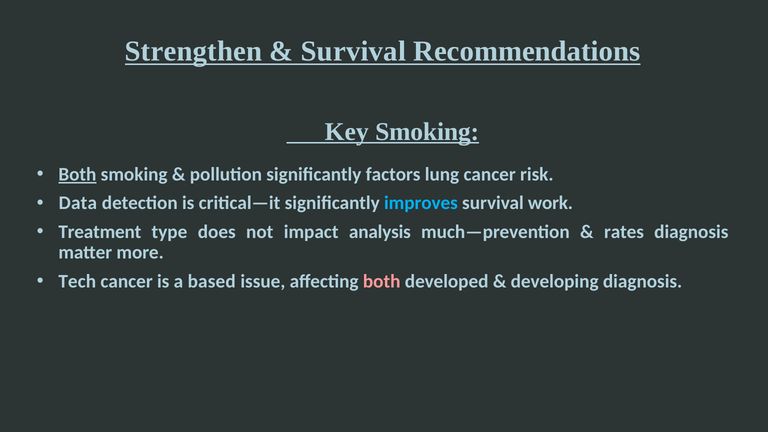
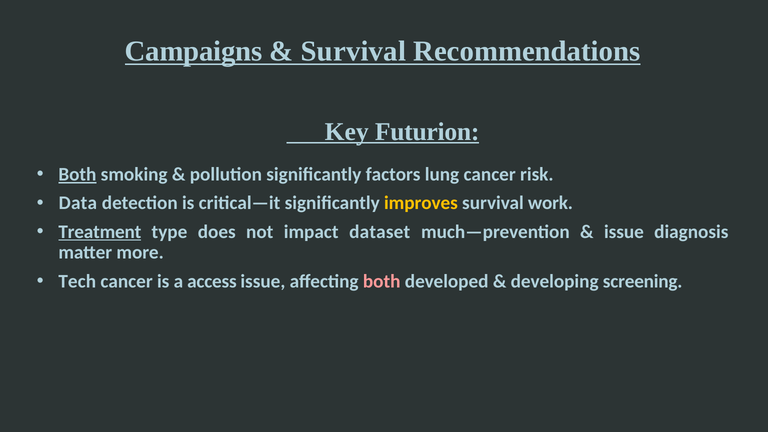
Strengthen: Strengthen -> Campaigns (194, 51)
Smoking: Smoking -> Futurion (427, 132)
improves colour: light blue -> yellow (421, 203)
Treatment underline: none -> present (100, 232)
analysis: analysis -> dataset (380, 232)
rates: rates -> issue (624, 232)
based: based -> access (212, 281)
developing diagnosis: diagnosis -> screening (643, 281)
